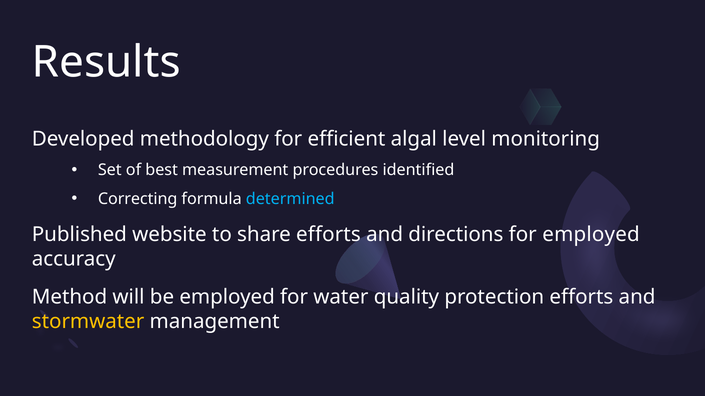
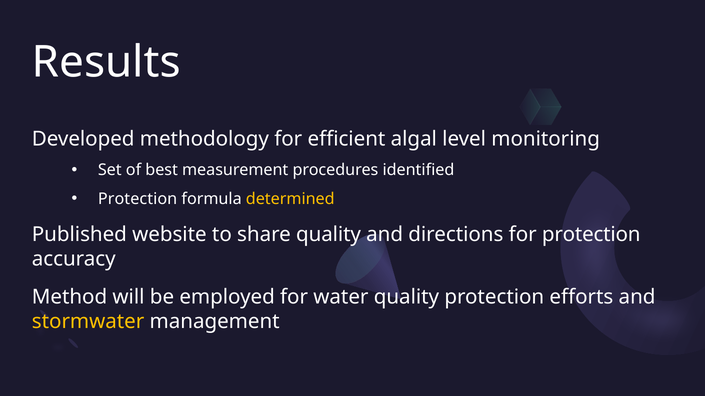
Correcting: Correcting -> Protection (138, 199)
determined colour: light blue -> yellow (290, 199)
share efforts: efforts -> quality (329, 235)
for employed: employed -> protection (591, 235)
